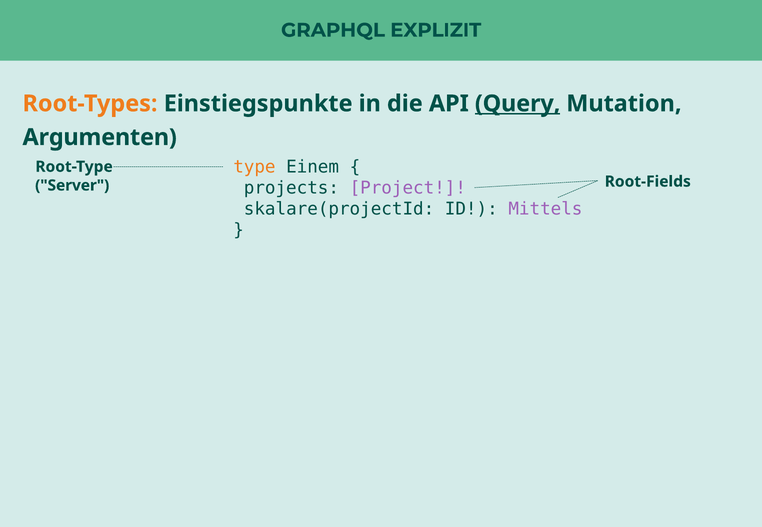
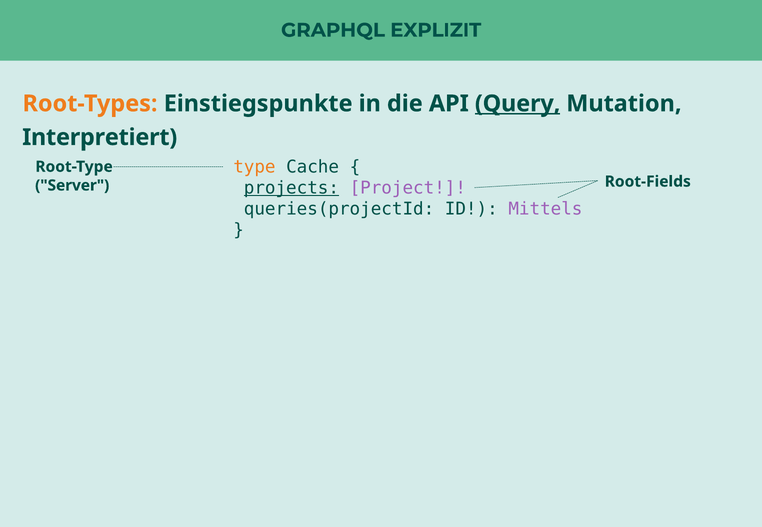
Argumenten: Argumenten -> Interpretiert (100, 137)
Einem: Einem -> Cache (313, 167)
projects underline: none -> present (291, 188)
skalare(projectId: skalare(projectId -> queries(projectId (339, 209)
